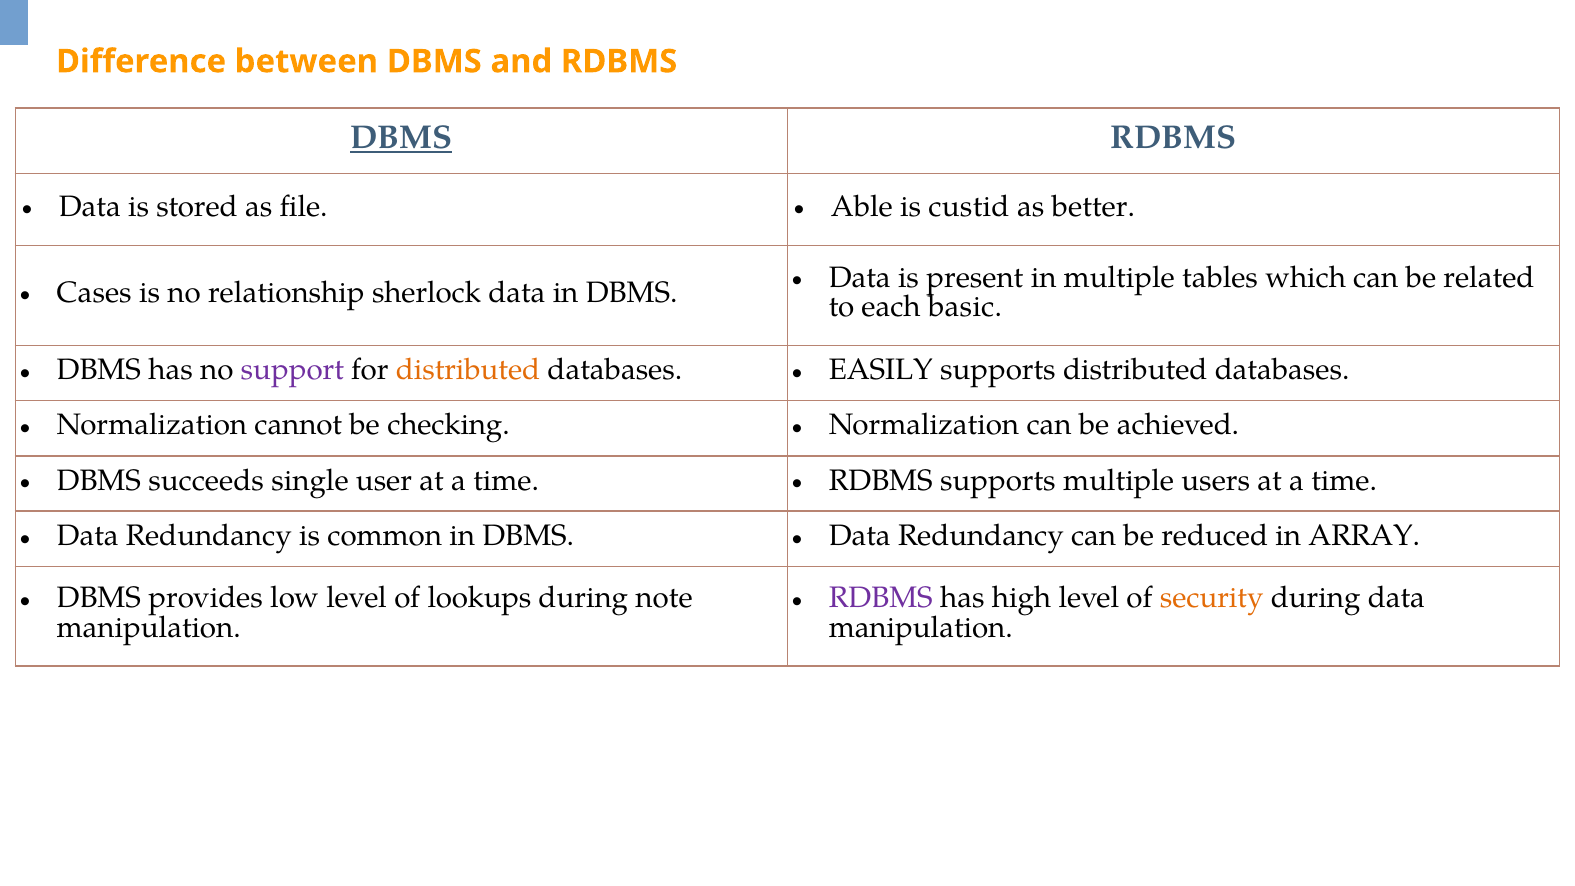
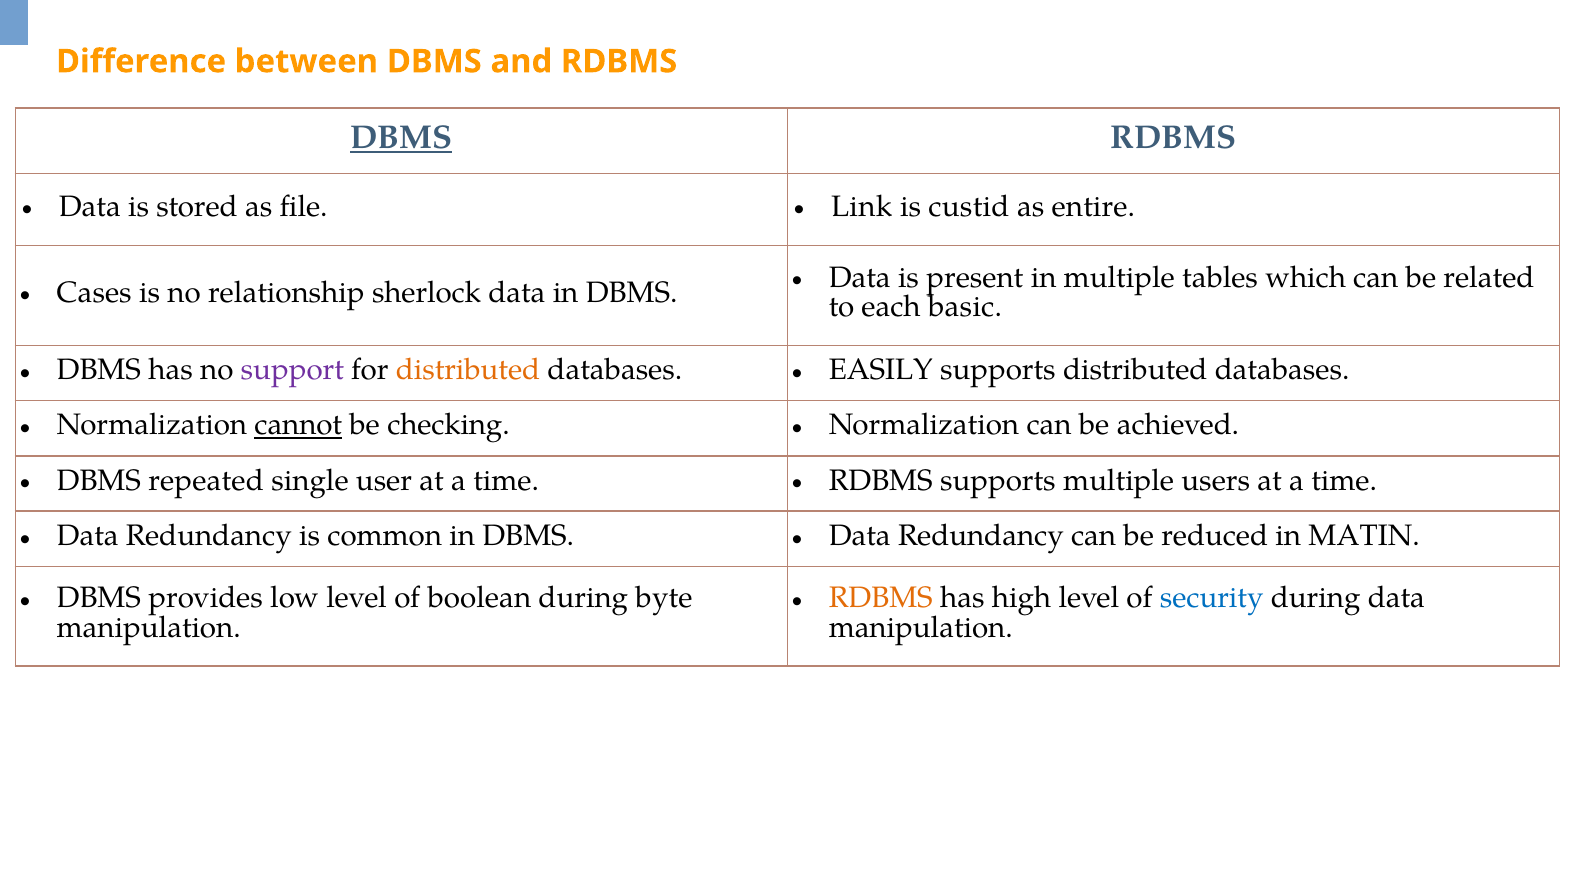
Able: Able -> Link (862, 206)
better: better -> entire (1093, 206)
cannot underline: none -> present (298, 425)
succeeds: succeeds -> repeated (206, 480)
ARRAY: ARRAY -> MATIN (1364, 536)
lookups: lookups -> boolean (479, 598)
note: note -> byte (664, 598)
RDBMS colour: purple -> orange (881, 598)
security colour: orange -> blue (1212, 598)
